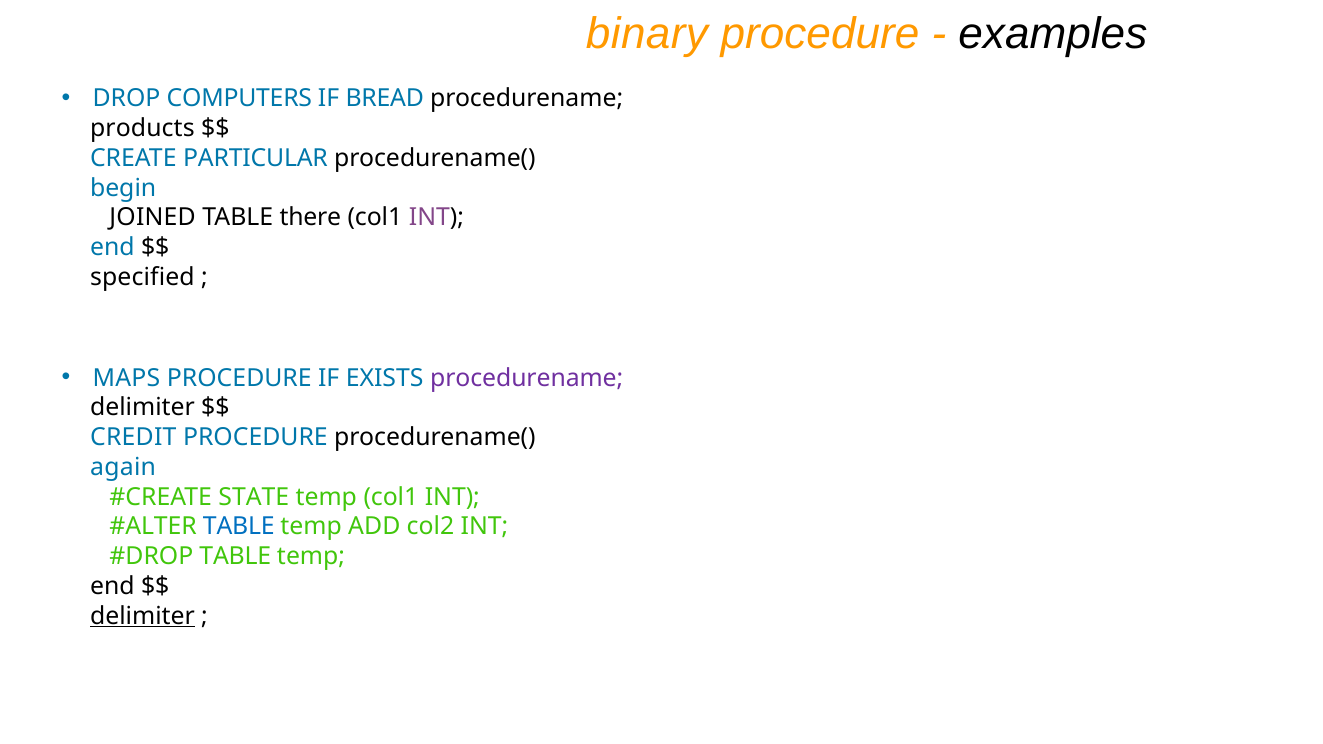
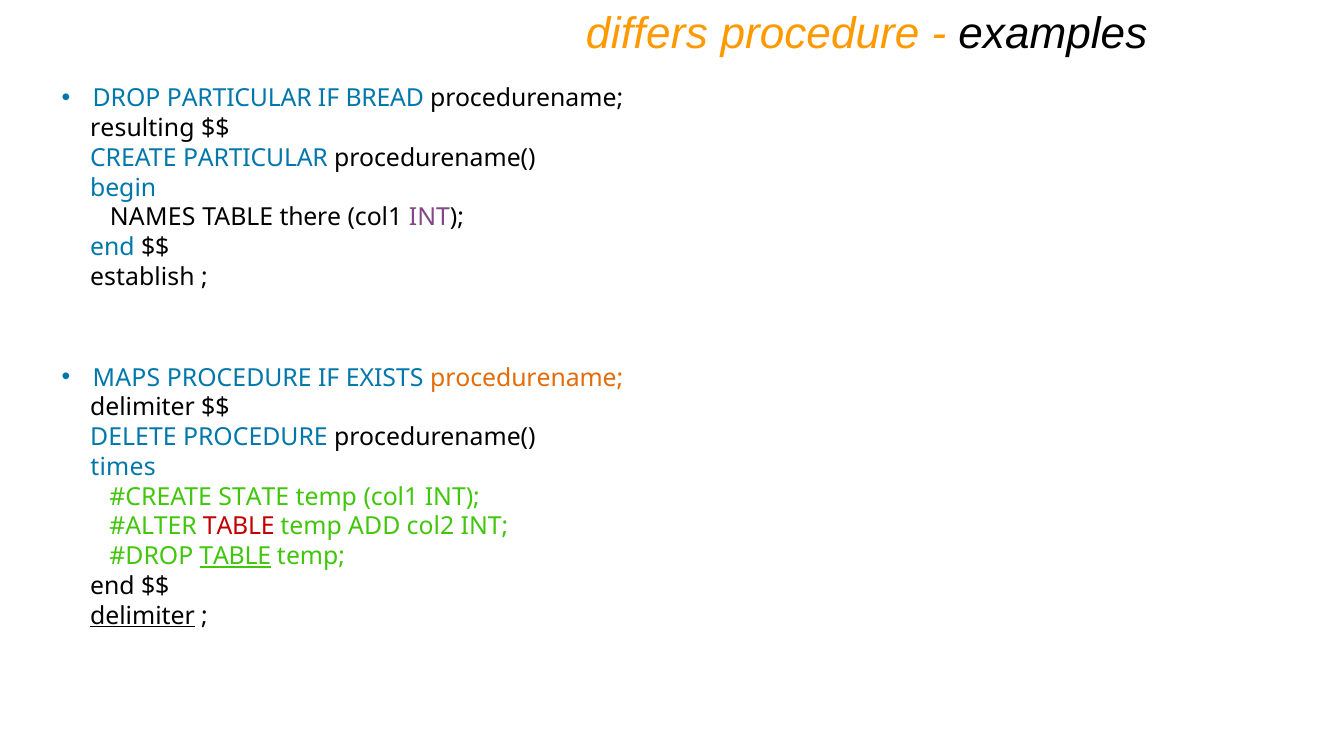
binary: binary -> differs (647, 34)
DROP COMPUTERS: COMPUTERS -> PARTICULAR (239, 99)
products: products -> resulting (142, 128)
JOINED: JOINED -> NAMES (153, 218)
specified: specified -> establish (142, 277)
procedurename colour: purple -> orange (527, 378)
CREDIT: CREDIT -> DELETE (133, 437)
again: again -> times (123, 467)
TABLE colour: blue -> red (239, 527)
TABLE underline: none -> present (235, 557)
